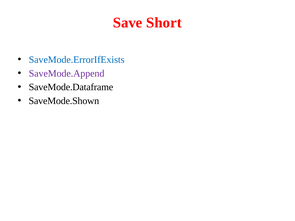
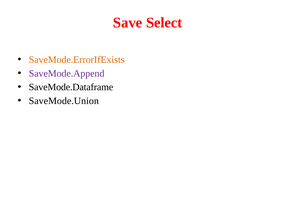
Short: Short -> Select (164, 23)
SaveMode.ErrorIfExists colour: blue -> orange (77, 60)
SaveMode.Shown: SaveMode.Shown -> SaveMode.Union (64, 101)
